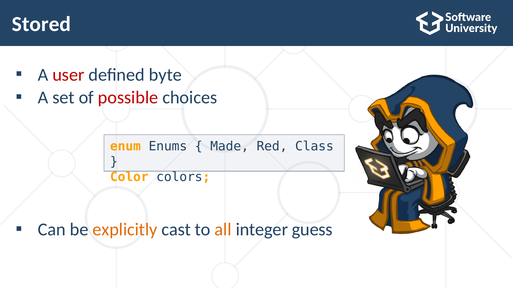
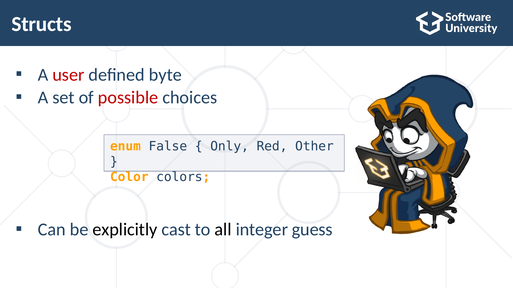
Stored: Stored -> Structs (42, 24)
Enums: Enums -> False (168, 147)
Made: Made -> Only (230, 147)
Class: Class -> Other (314, 147)
explicitly colour: orange -> black (125, 230)
all colour: orange -> black (223, 230)
